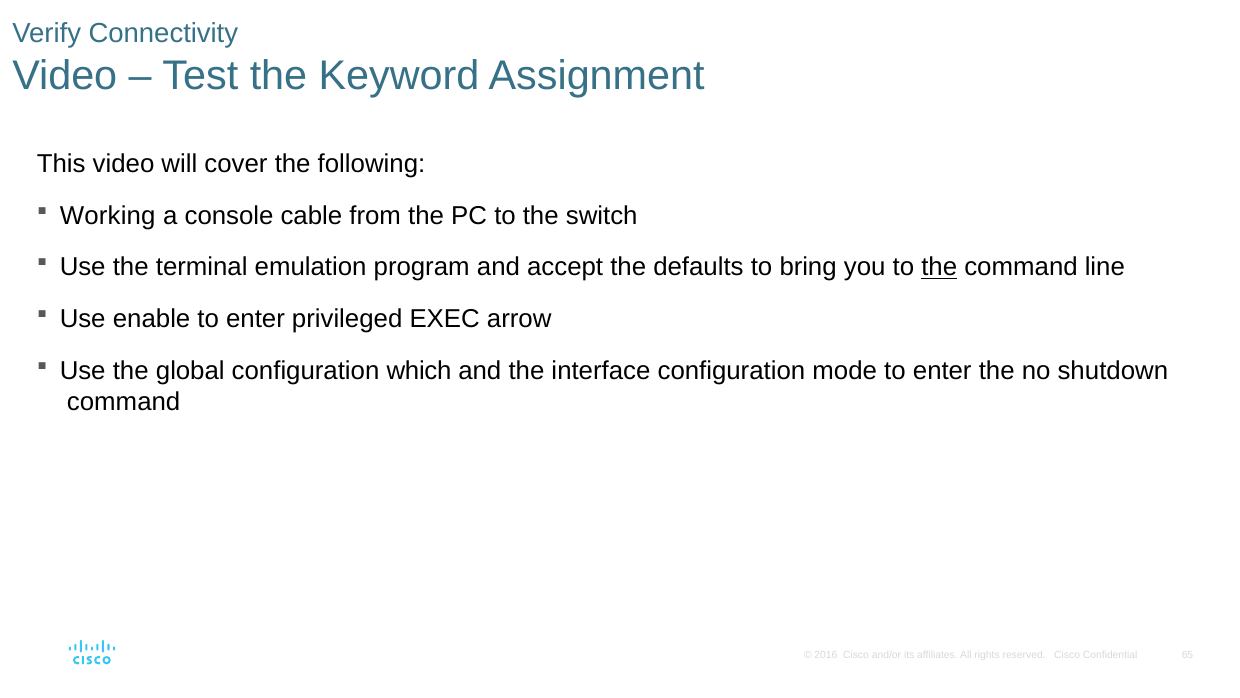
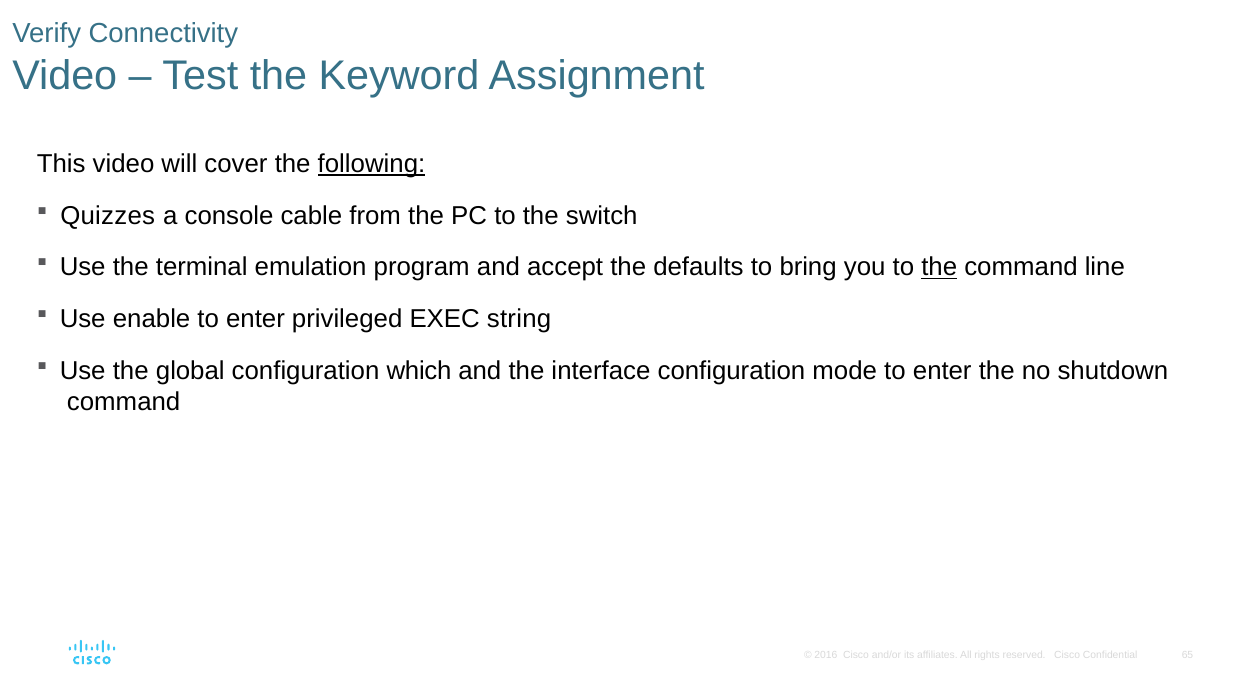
following underline: none -> present (371, 164)
Working: Working -> Quizzes (108, 215)
arrow: arrow -> string (519, 319)
